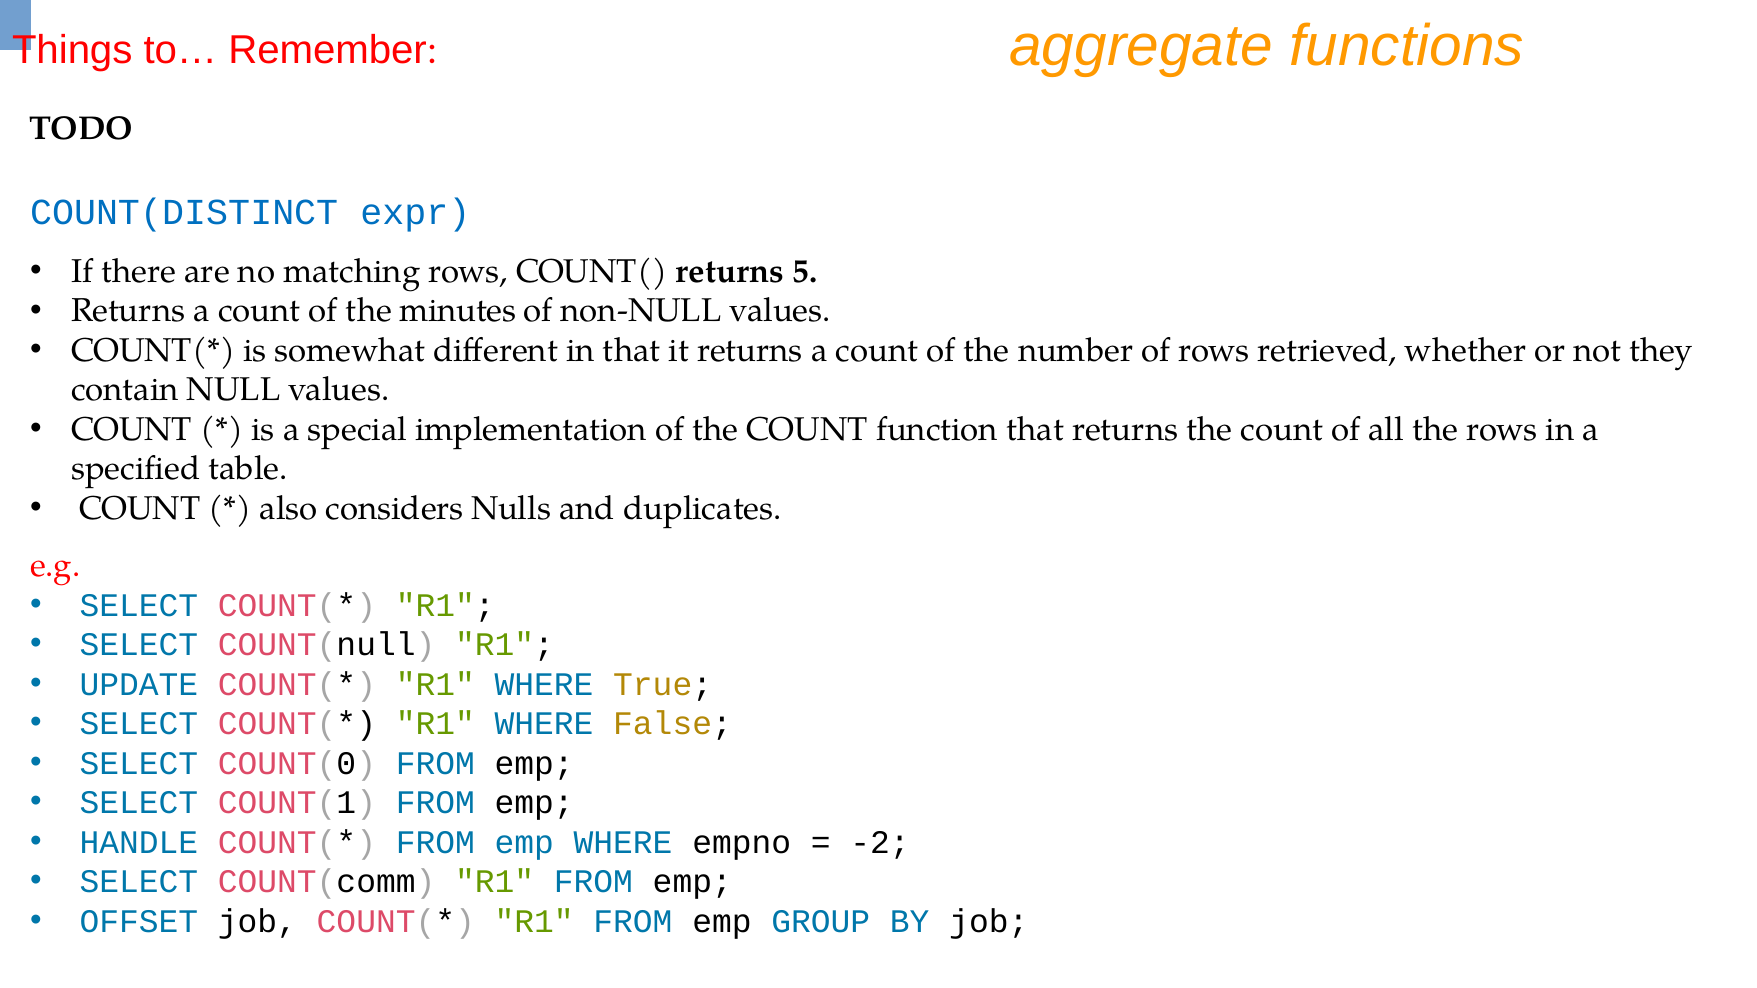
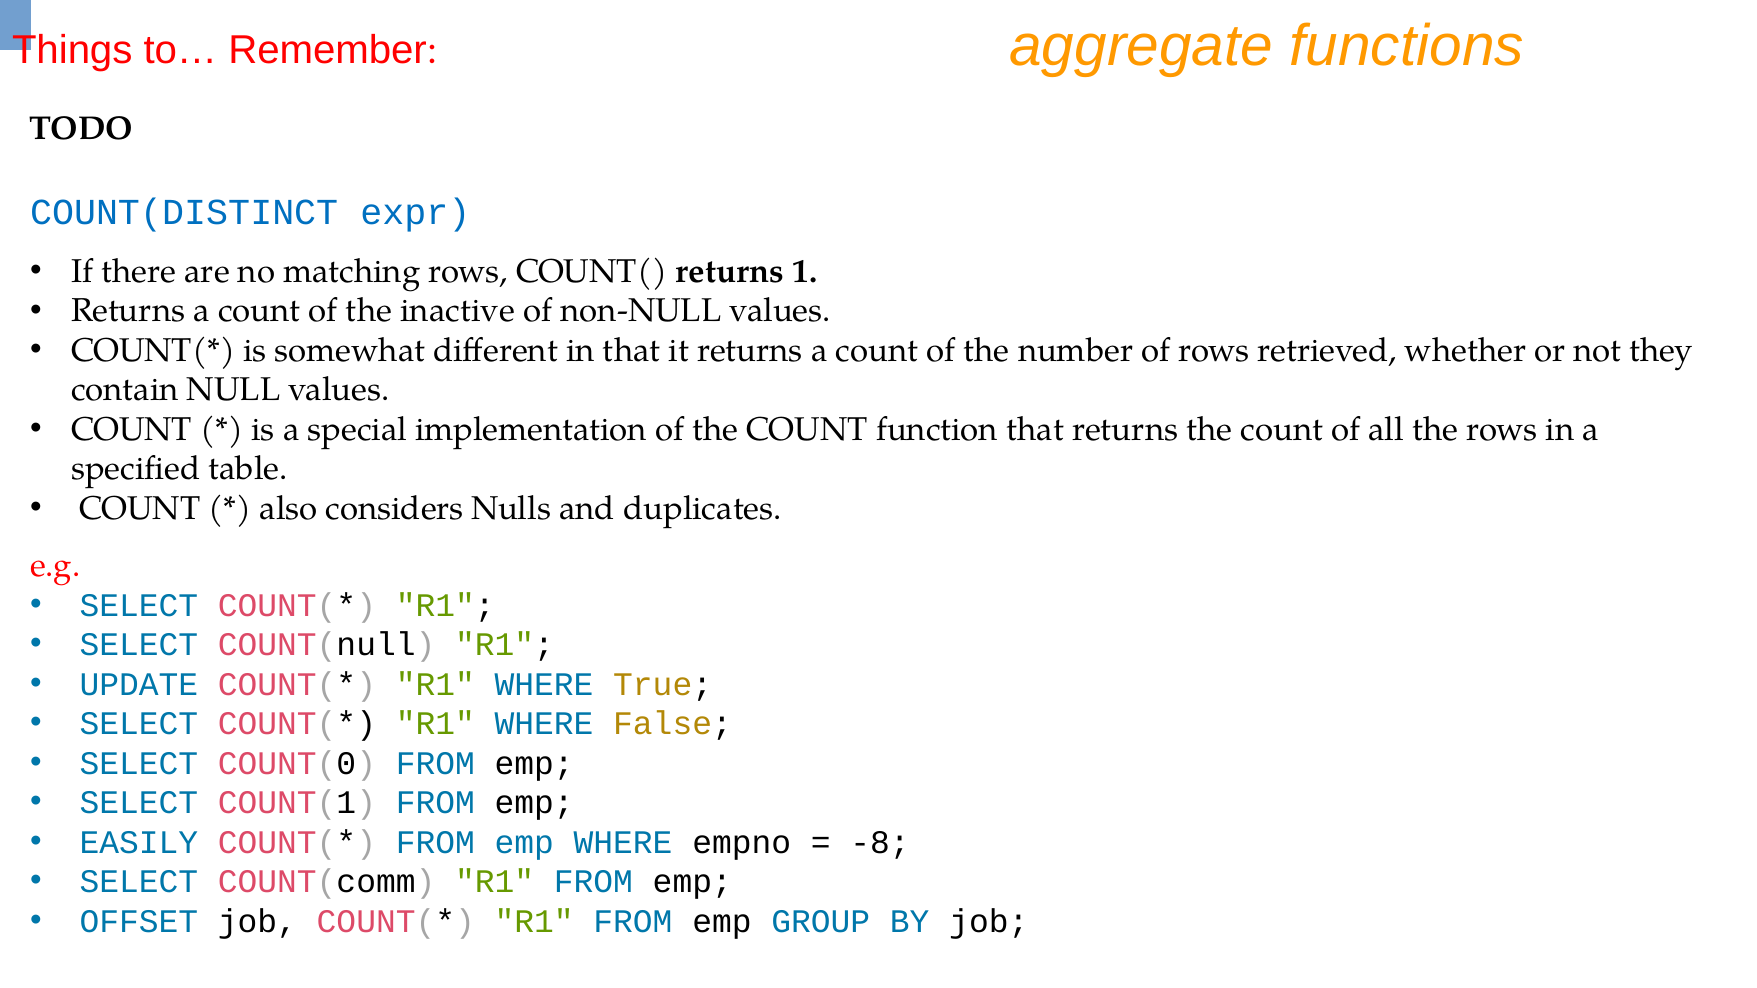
5: 5 -> 1 (805, 272)
minutes: minutes -> inactive (458, 311)
HANDLE: HANDLE -> EASILY (139, 843)
-2: -2 -> -8 (880, 843)
